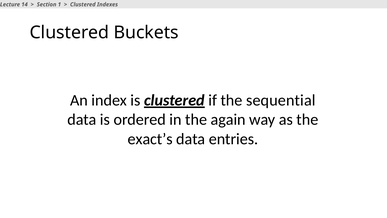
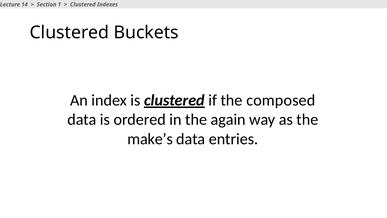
sequential: sequential -> composed (281, 100)
exact’s: exact’s -> make’s (150, 139)
